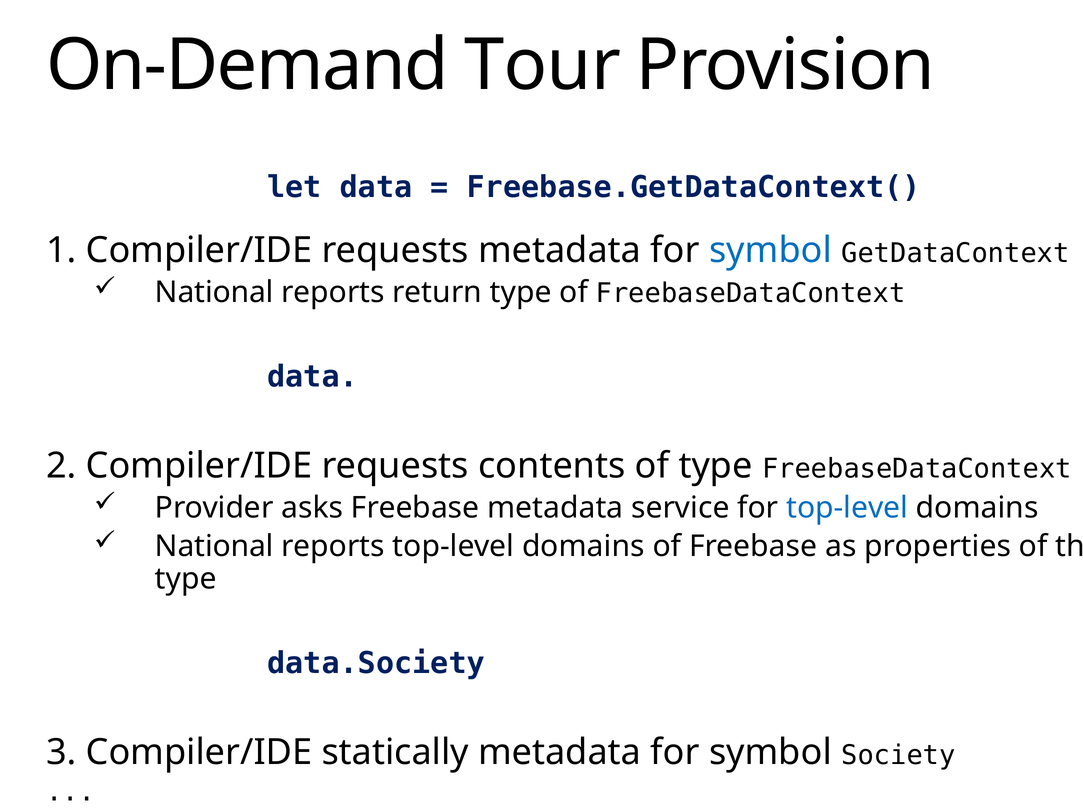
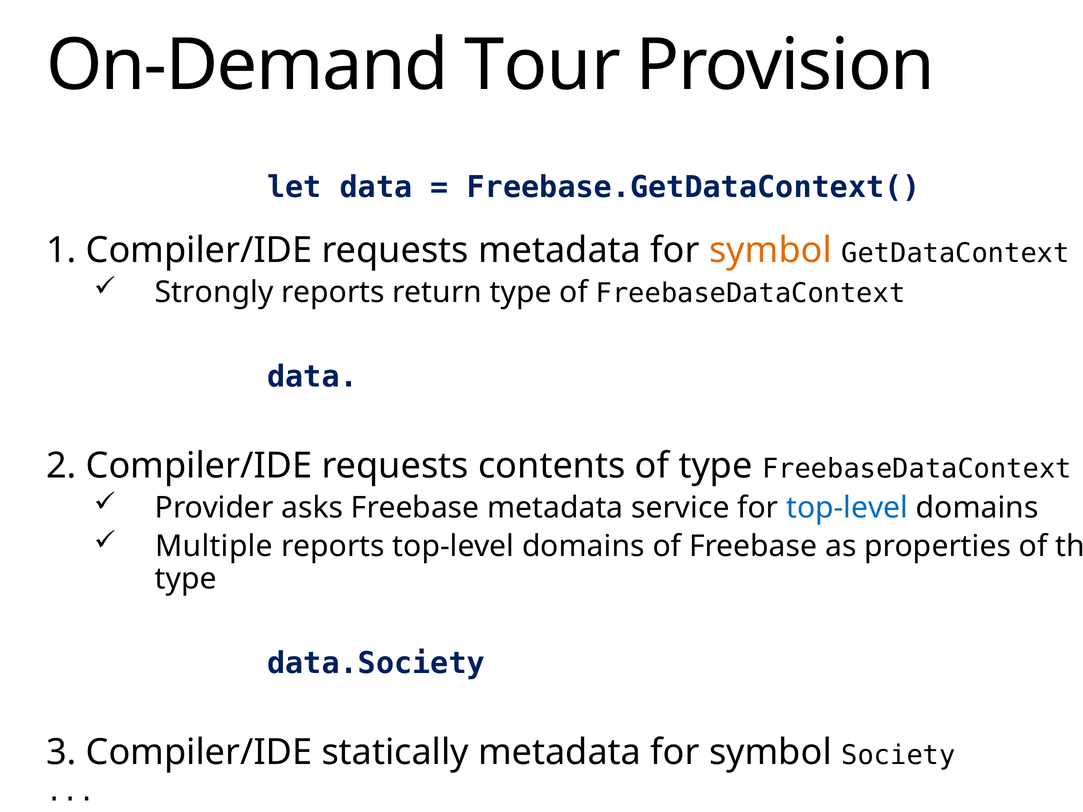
symbol colour: blue -> orange (771, 251)
National: National -> Strongly (214, 292)
National: National -> Multiple (214, 546)
